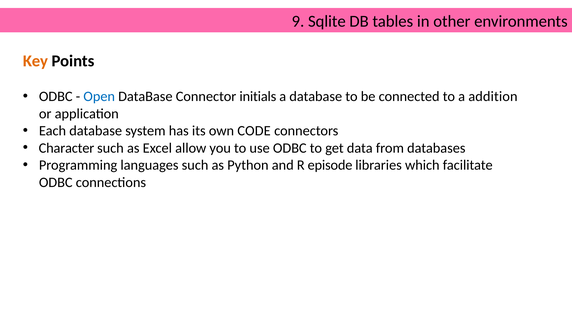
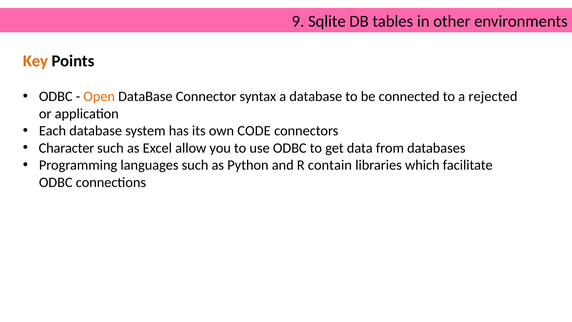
Open colour: blue -> orange (99, 96)
initials: initials -> syntax (258, 96)
addition: addition -> rejected (493, 96)
episode: episode -> contain (330, 165)
